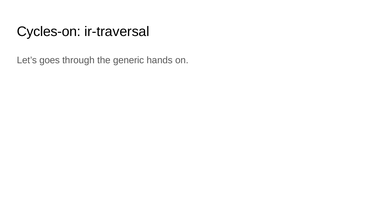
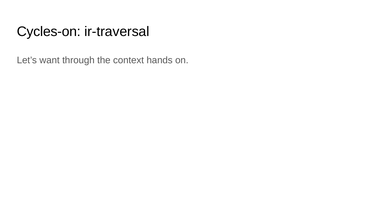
goes: goes -> want (50, 60)
generic: generic -> context (129, 60)
